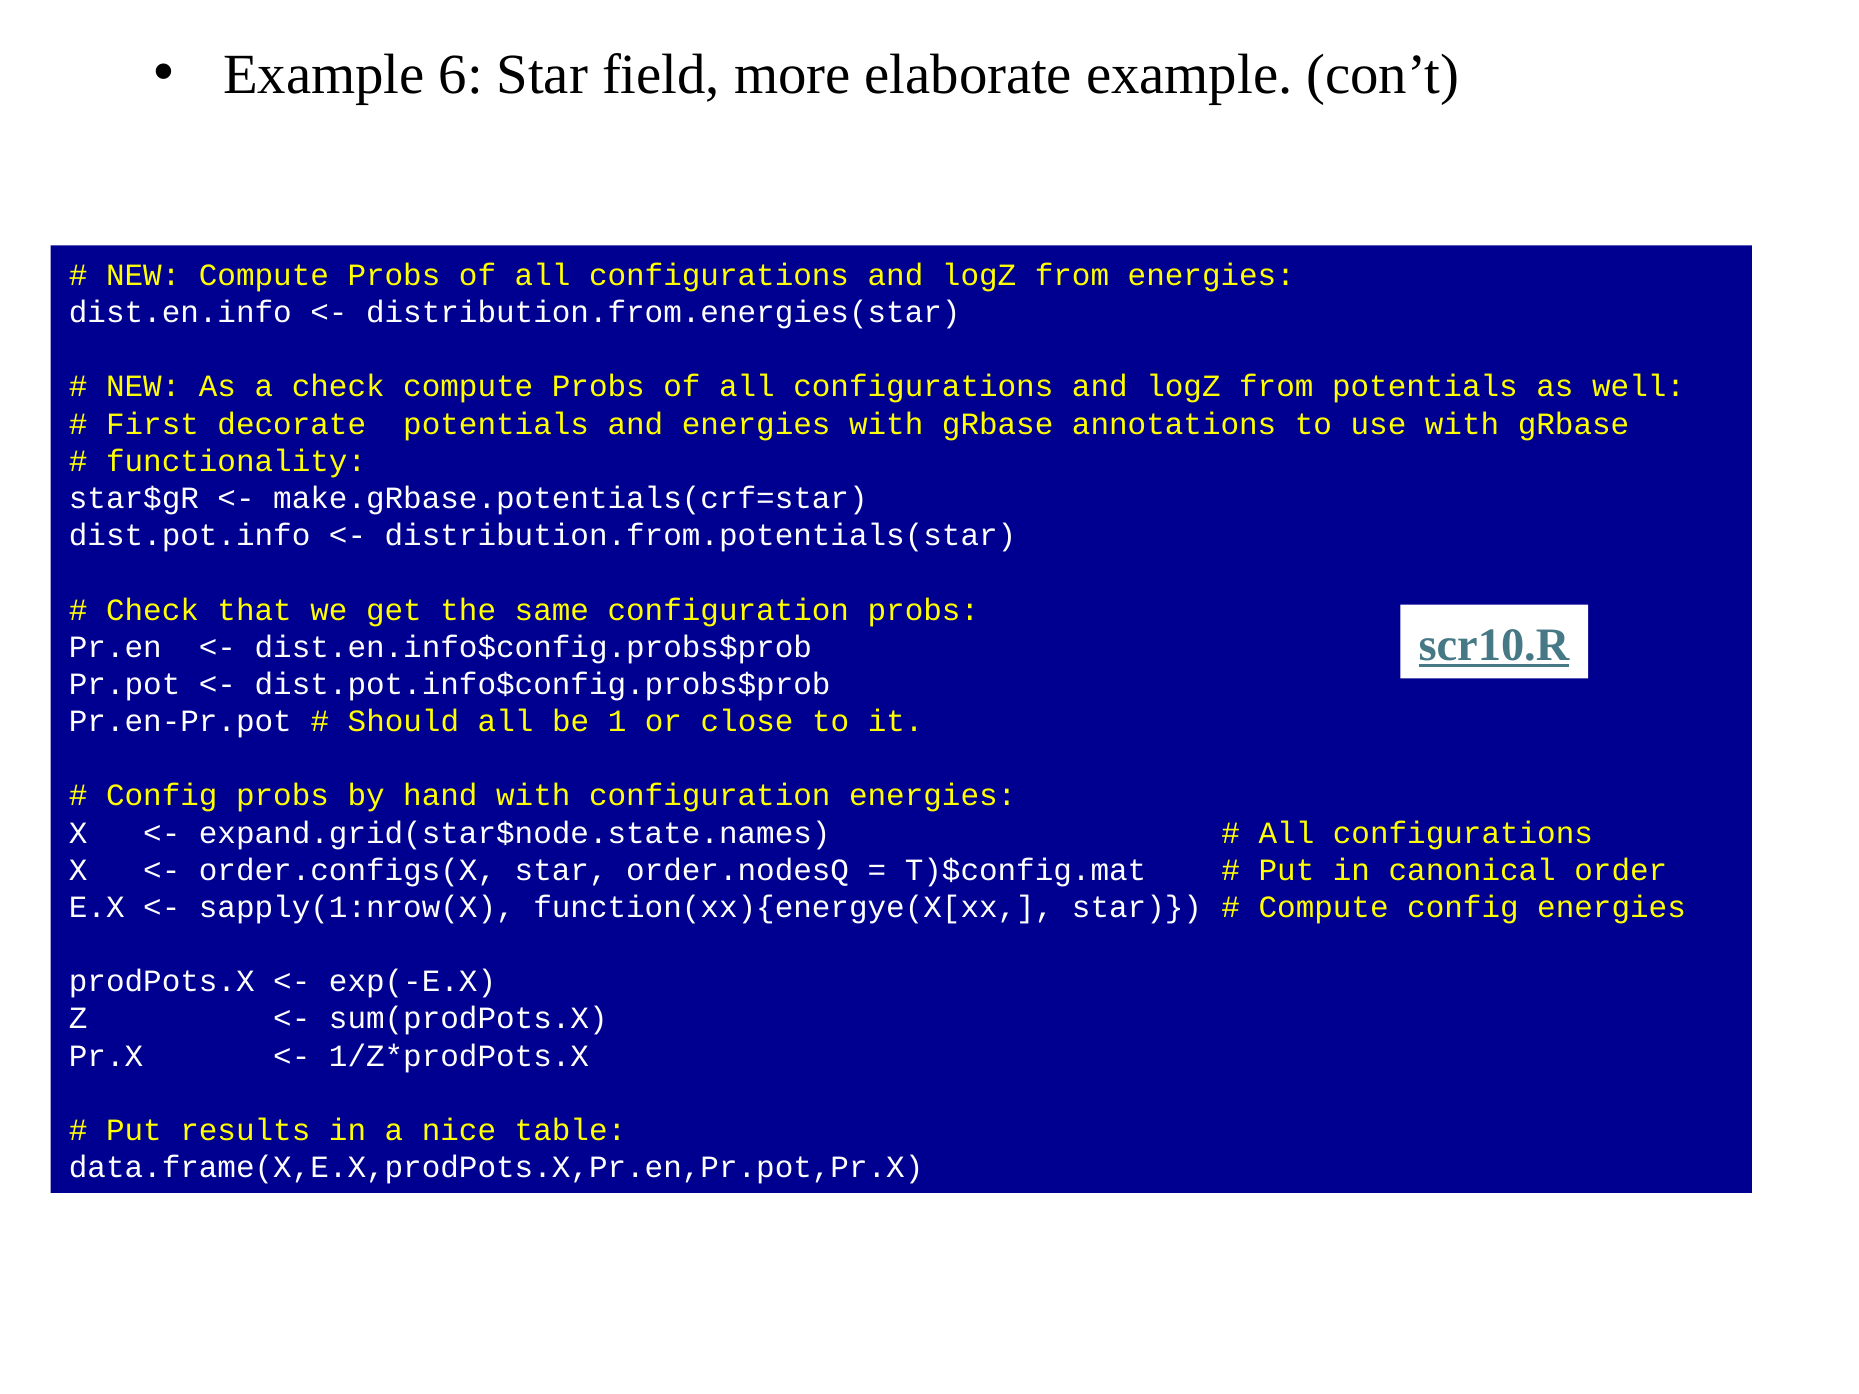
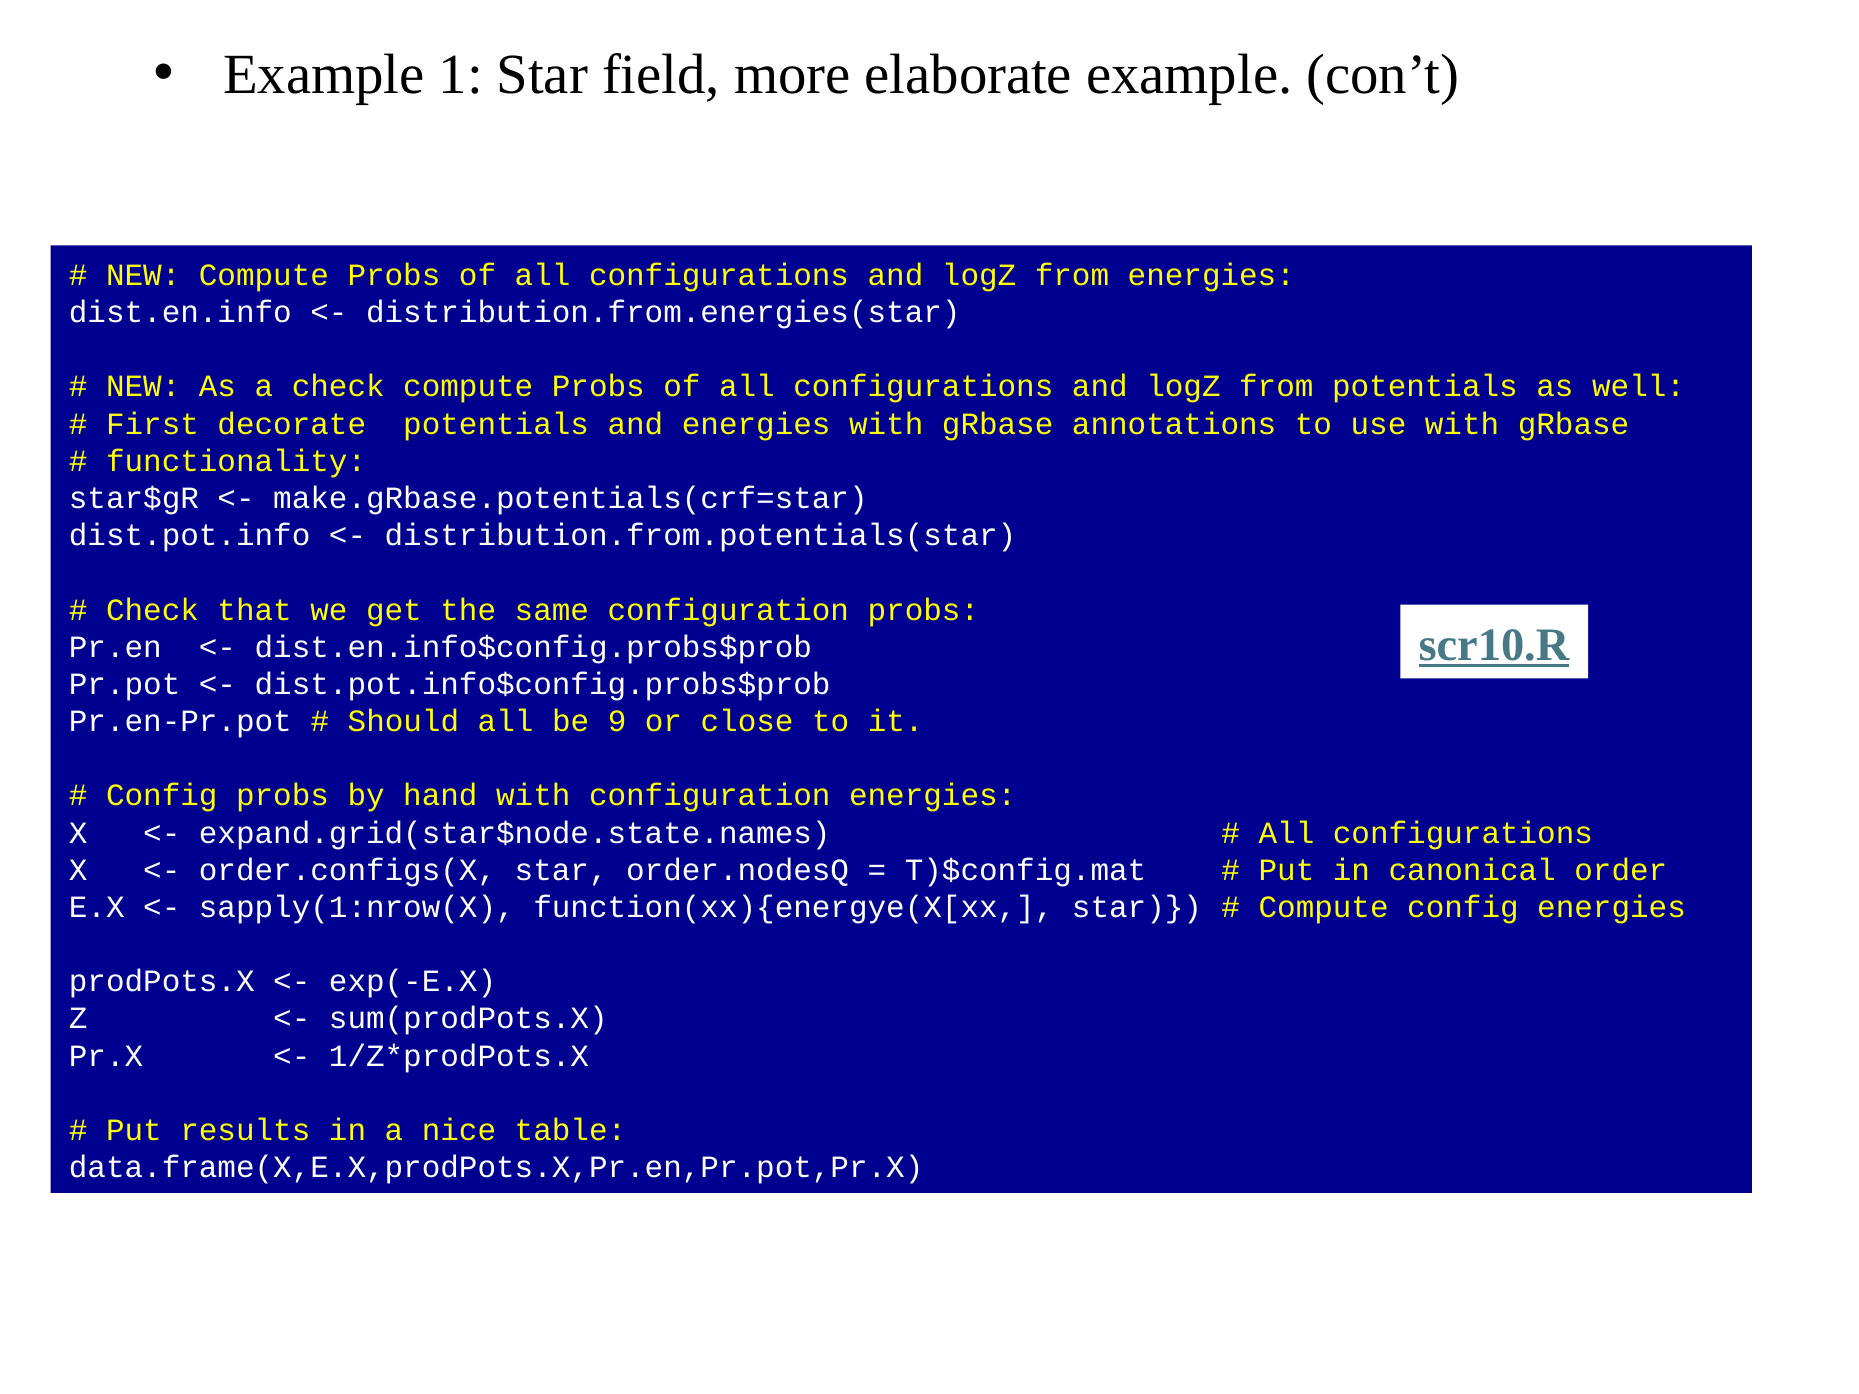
6: 6 -> 1 (461, 75)
1: 1 -> 9 (617, 721)
